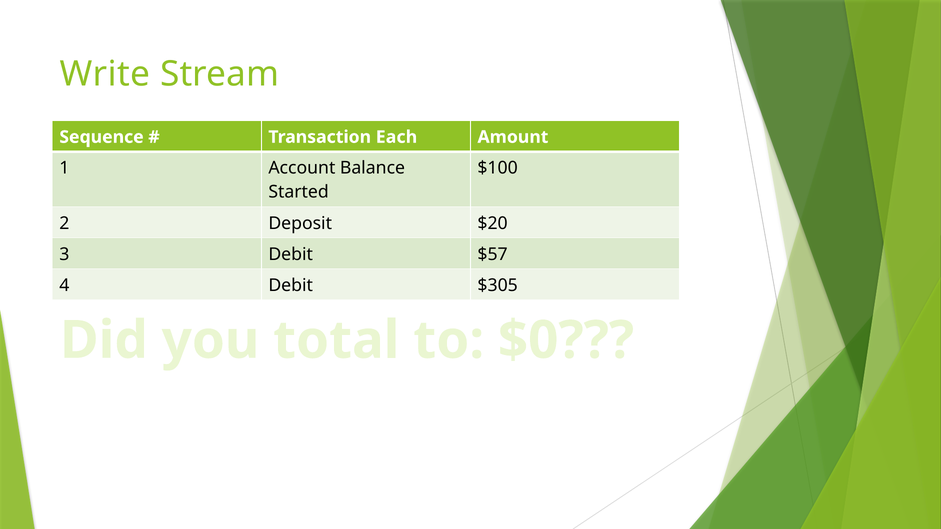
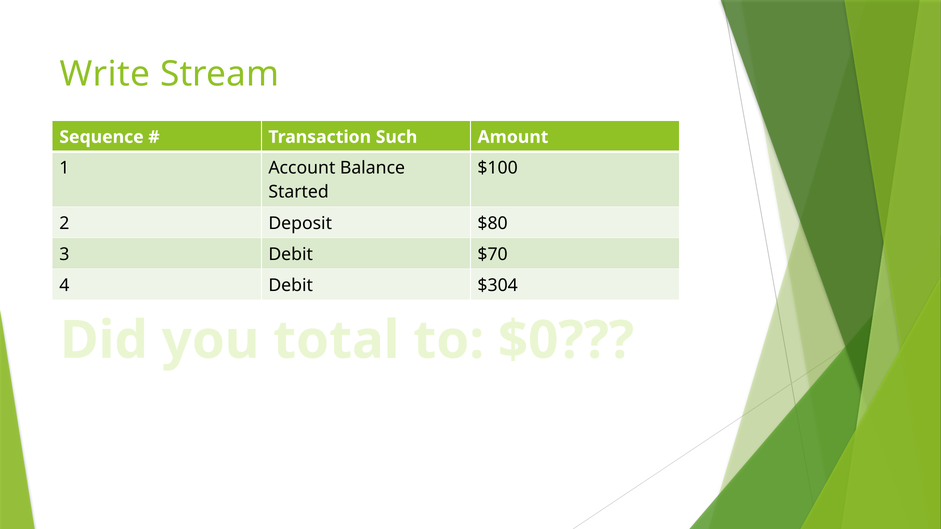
Each: Each -> Such (397, 137)
$20: $20 -> $80 (493, 223)
$57: $57 -> $70 (493, 254)
$305: $305 -> $304 (498, 286)
